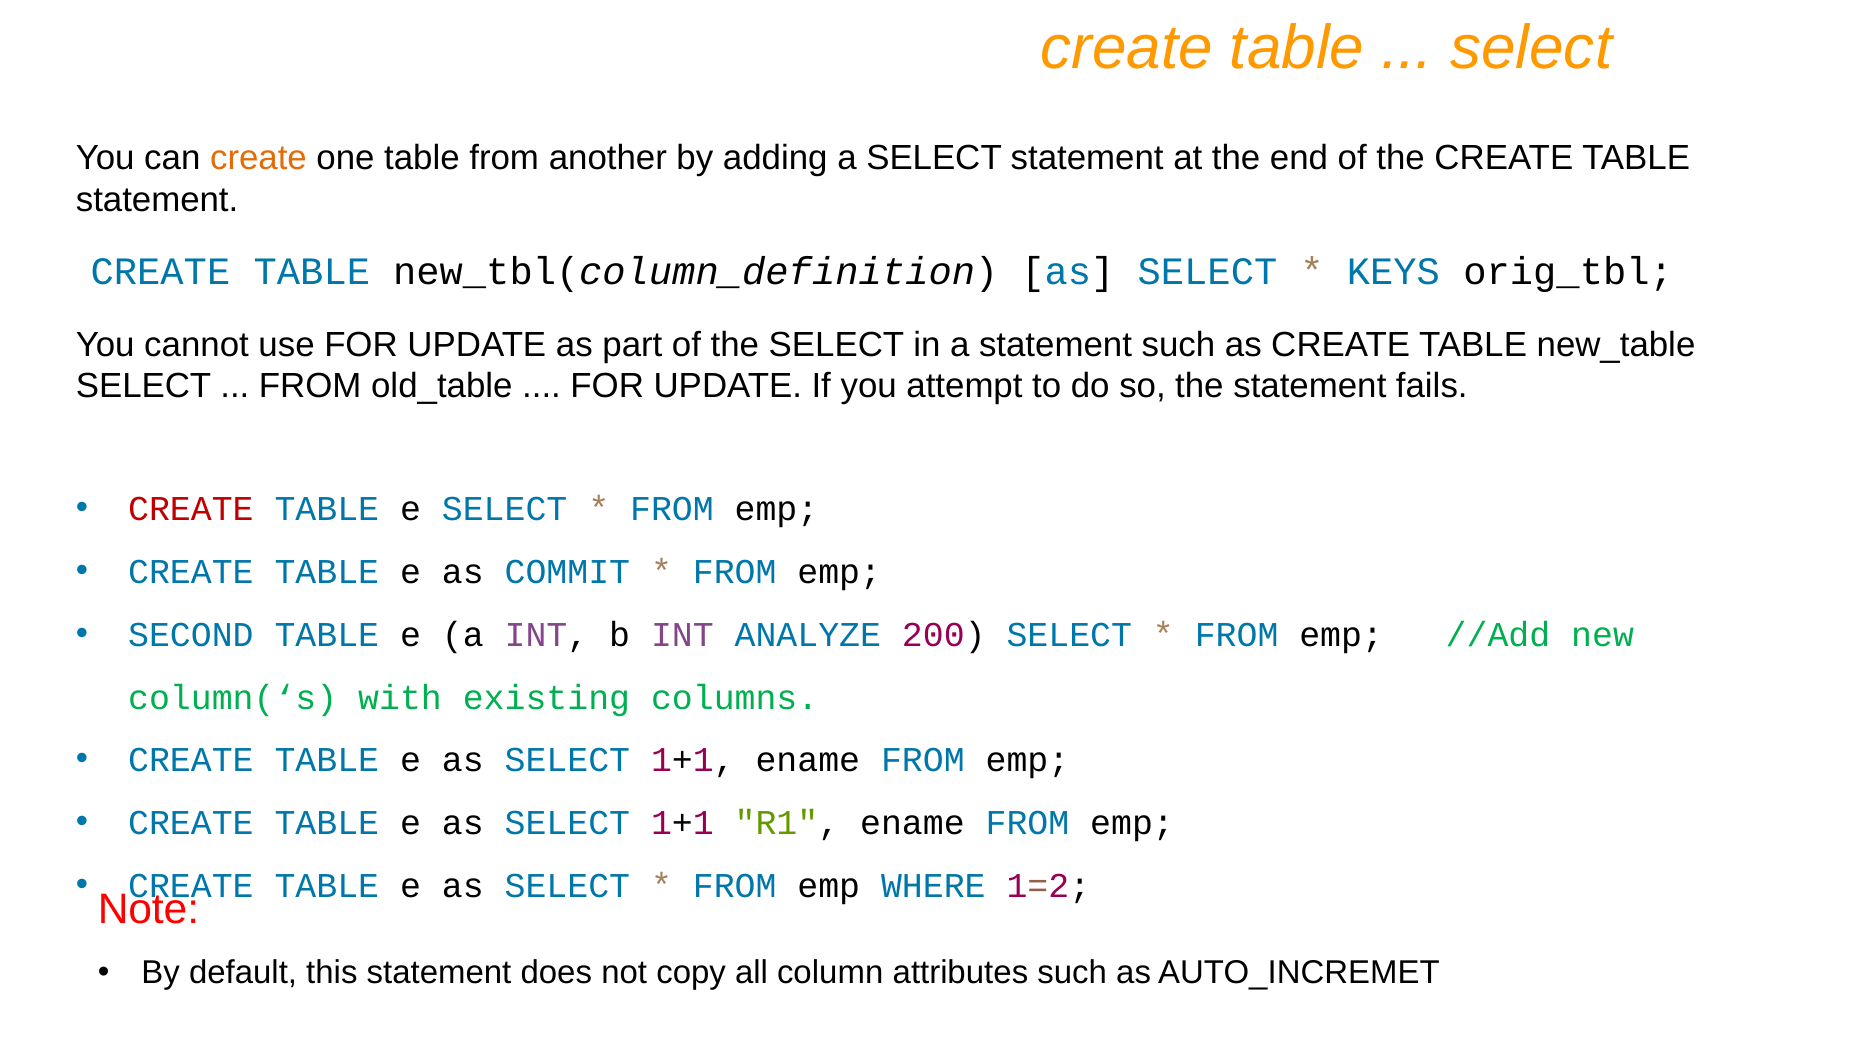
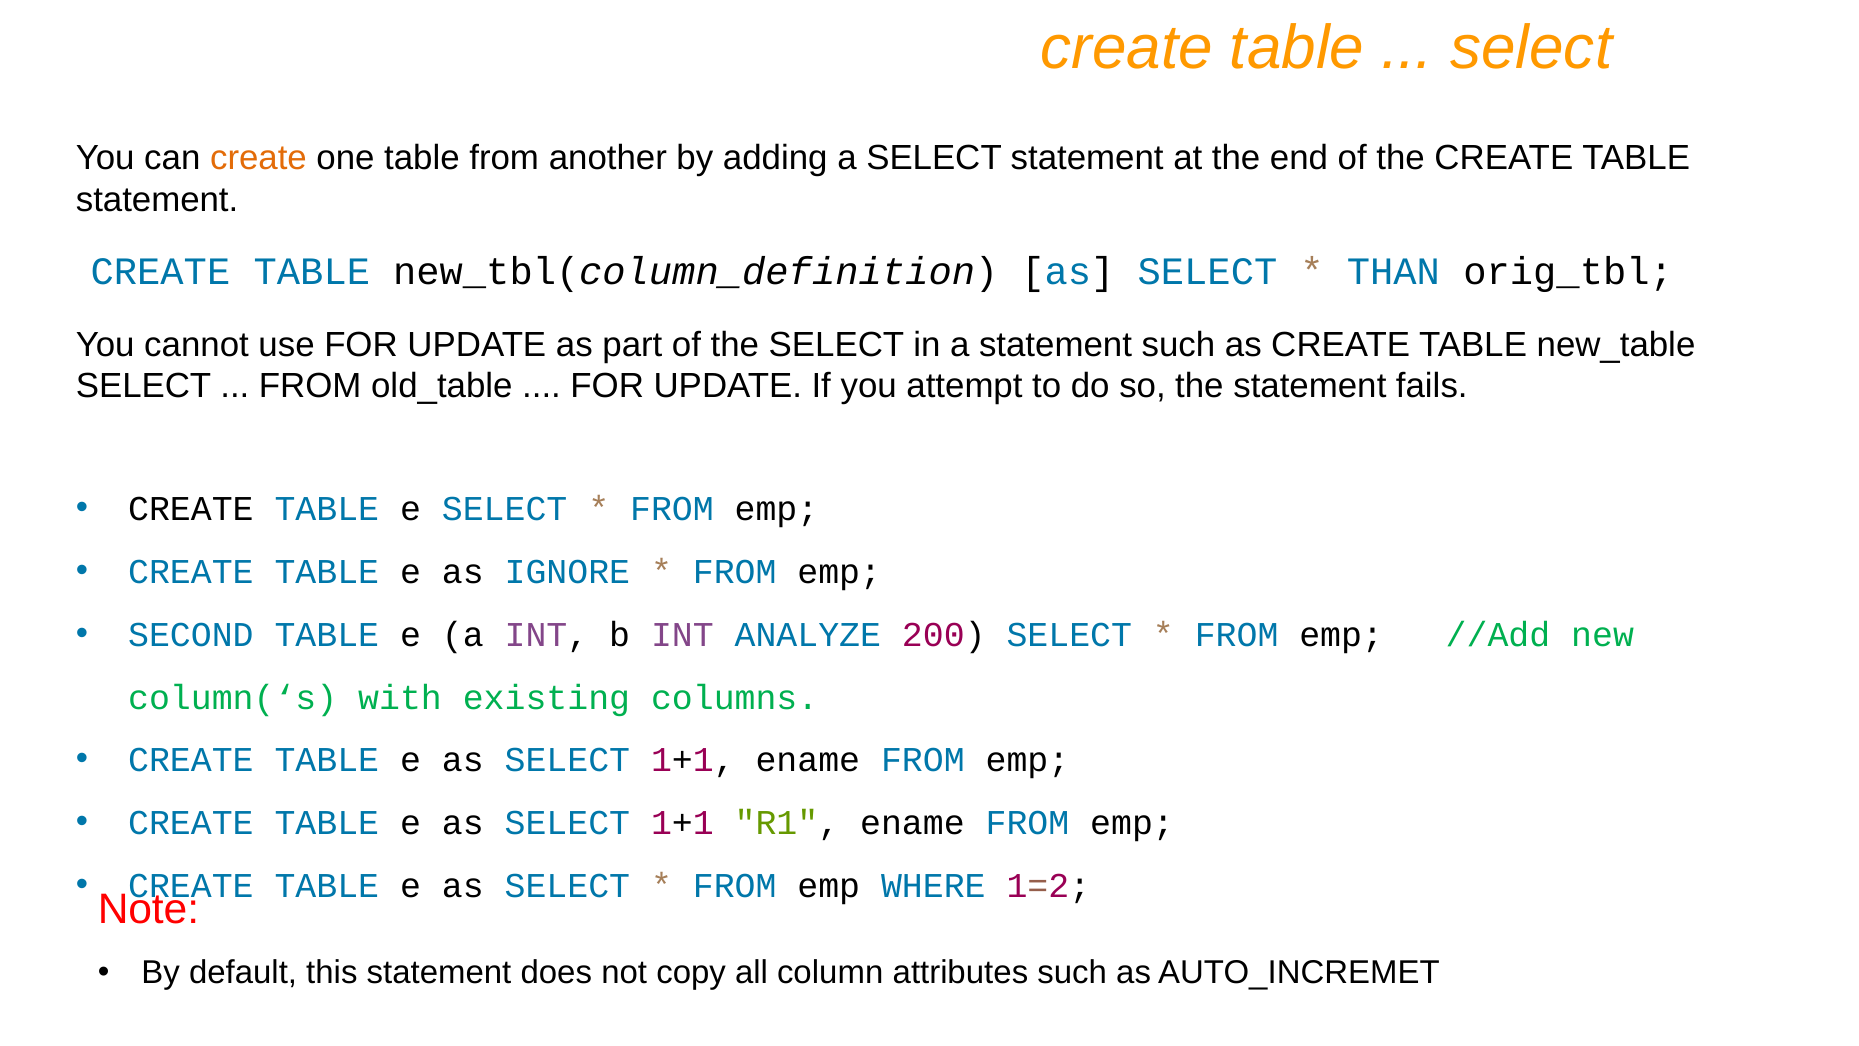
KEYS: KEYS -> THAN (1393, 271)
CREATE colour: red -> black (191, 509)
COMMIT: COMMIT -> IGNORE (567, 572)
